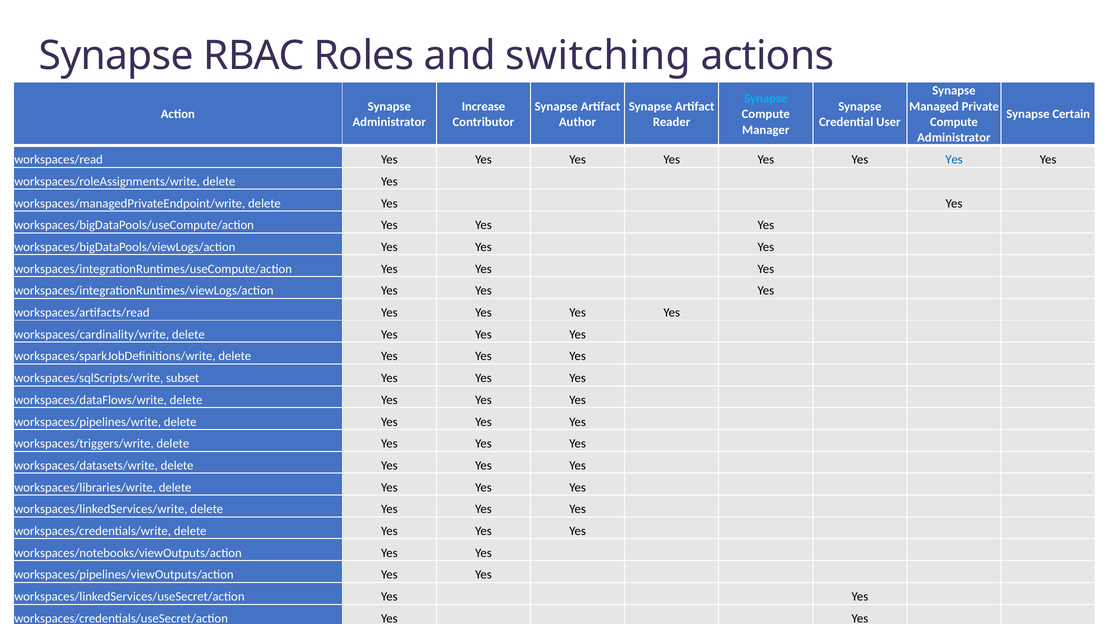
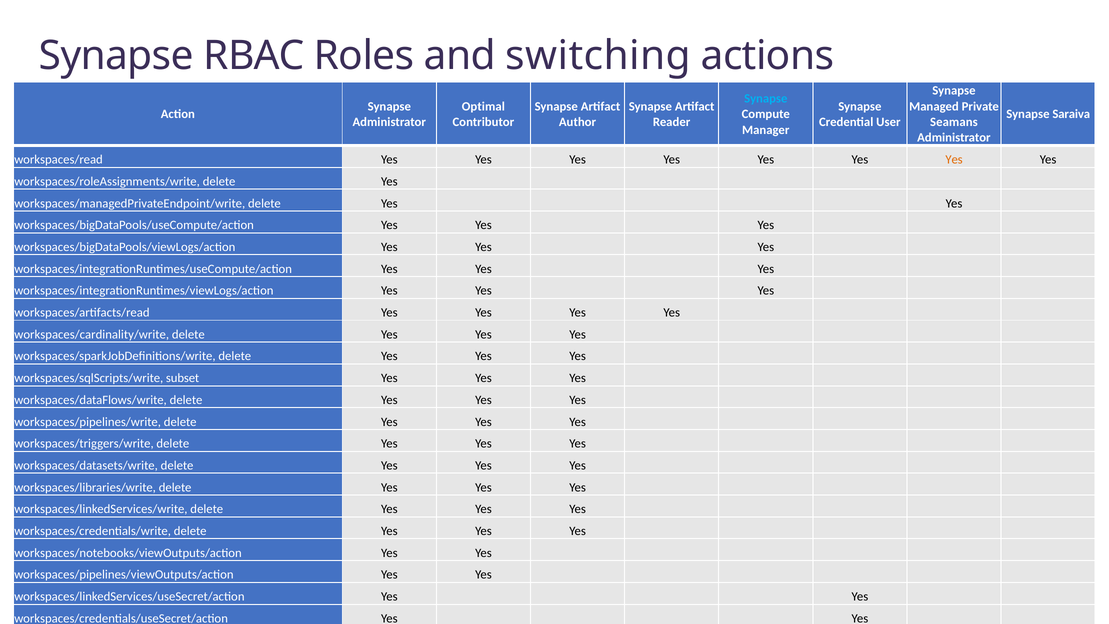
Increase: Increase -> Optimal (483, 106)
Certain: Certain -> Saraiva (1071, 114)
Compute: Compute -> Seamans (954, 122)
Yes colour: blue -> orange (954, 160)
